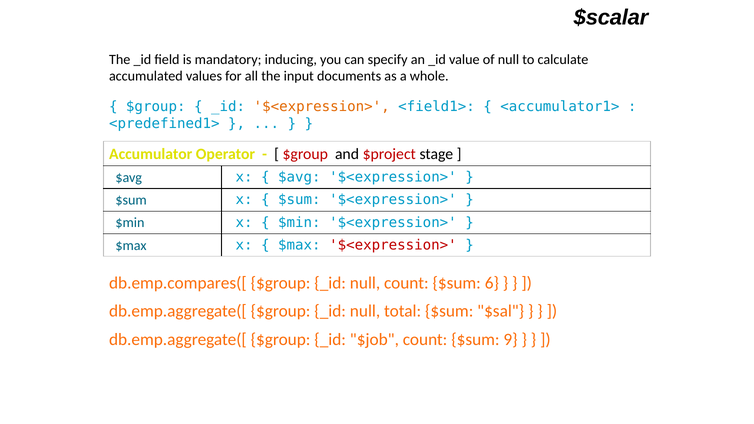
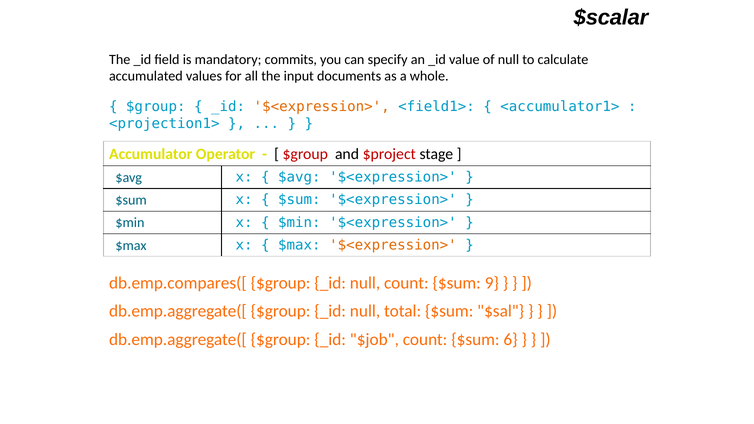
inducing: inducing -> commits (291, 59)
<predefined1>: <predefined1> -> <projection1> (164, 123)
$<expression> colour: red -> orange (393, 245)
6: 6 -> 9 (492, 283)
9: 9 -> 6 (511, 340)
